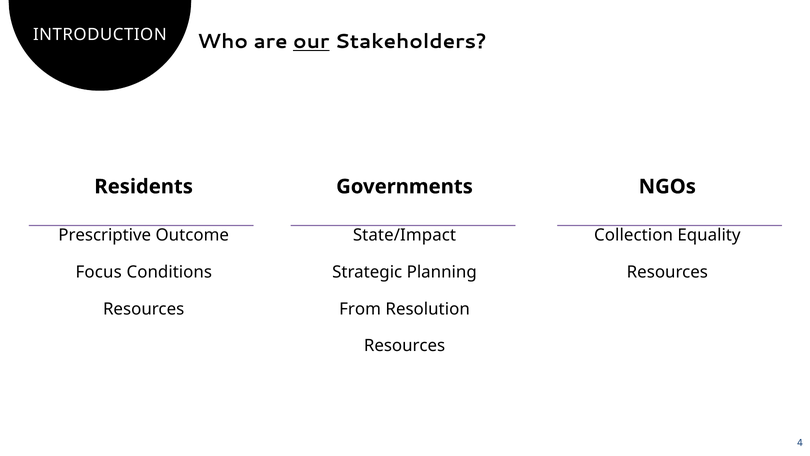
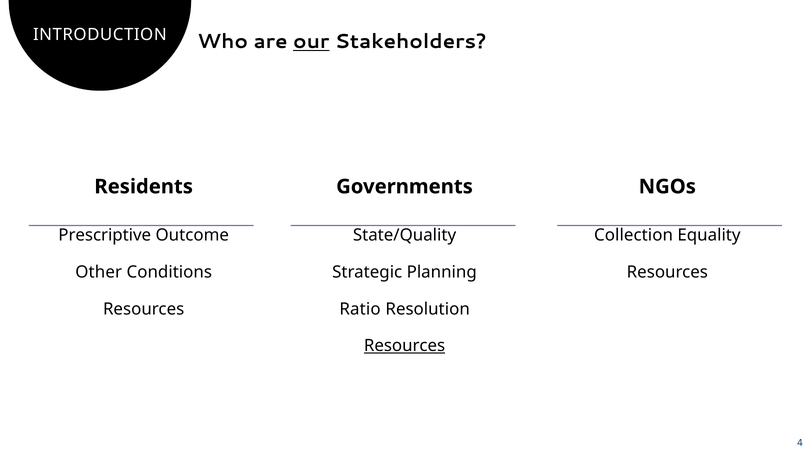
State/Impact: State/Impact -> State/Quality (405, 235)
Focus: Focus -> Other (99, 272)
From: From -> Ratio (360, 309)
Resources underline: none -> present (405, 346)
